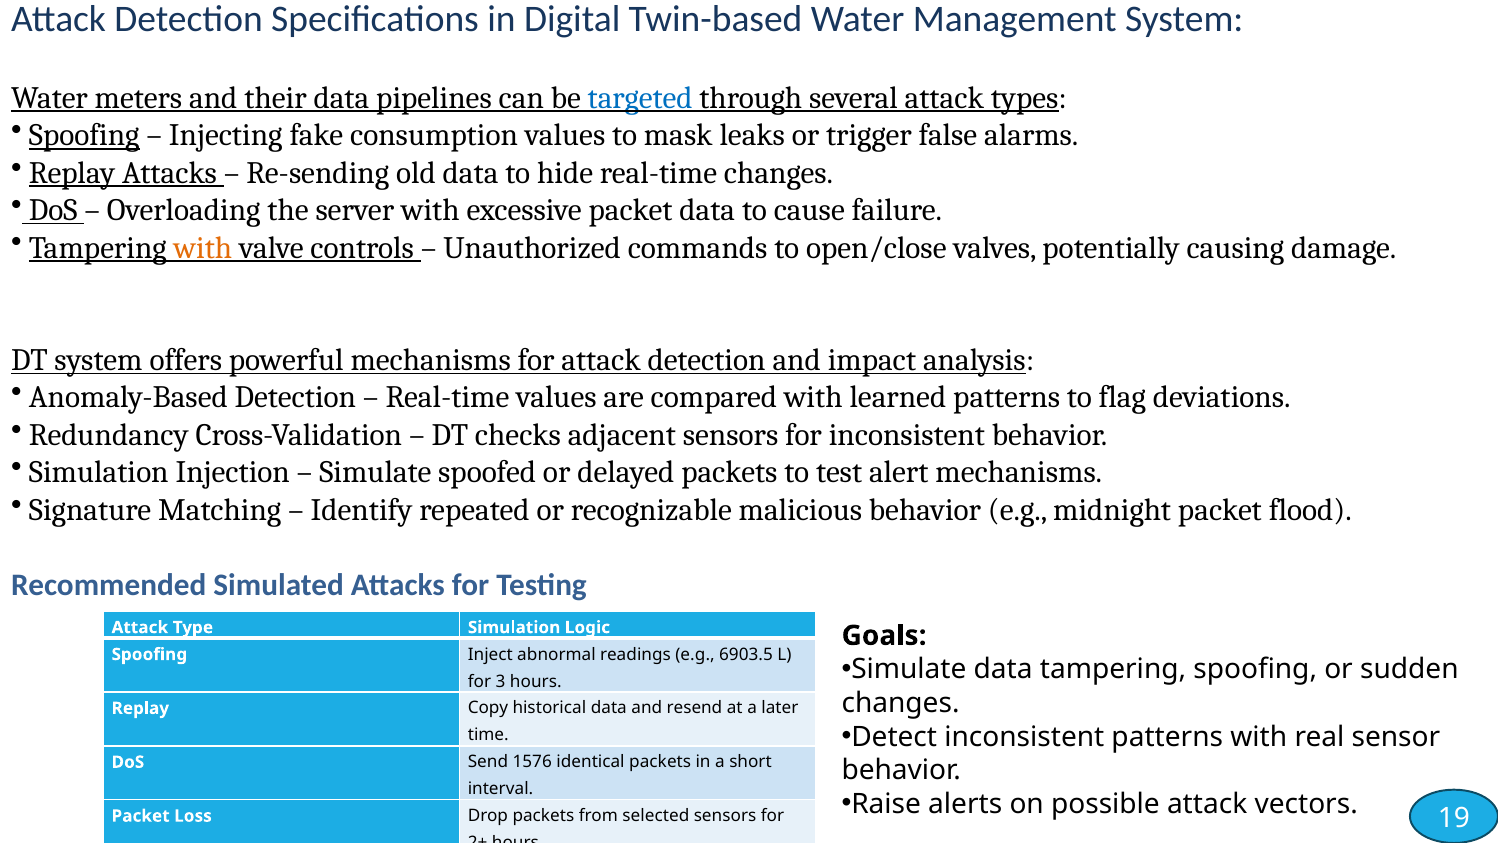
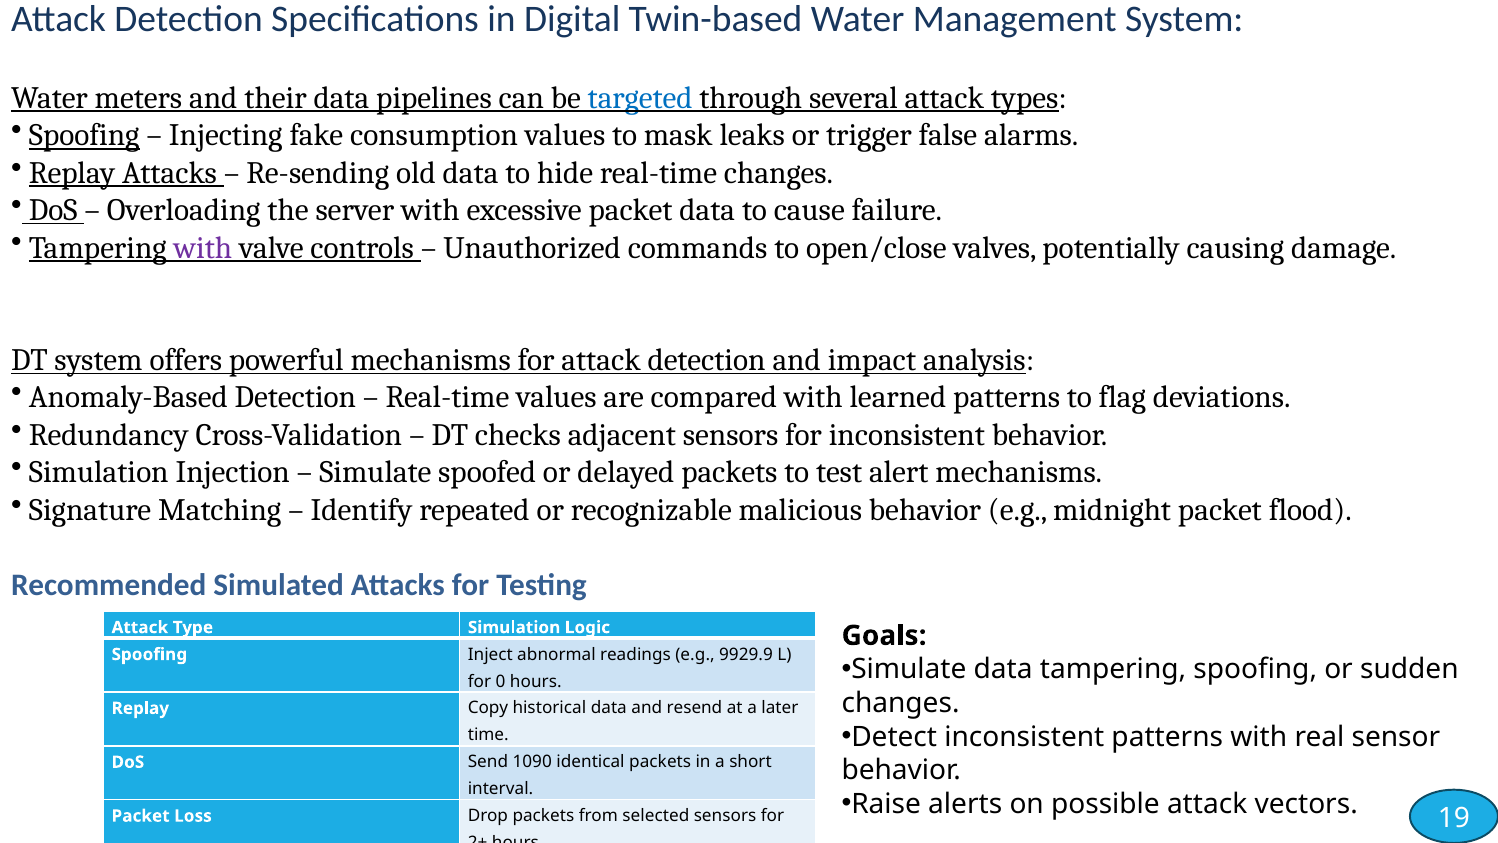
with colour: orange -> purple (203, 248)
6903.5: 6903.5 -> 9929.9 (746, 654)
3: 3 -> 0 (501, 681)
1576: 1576 -> 1090 (532, 762)
